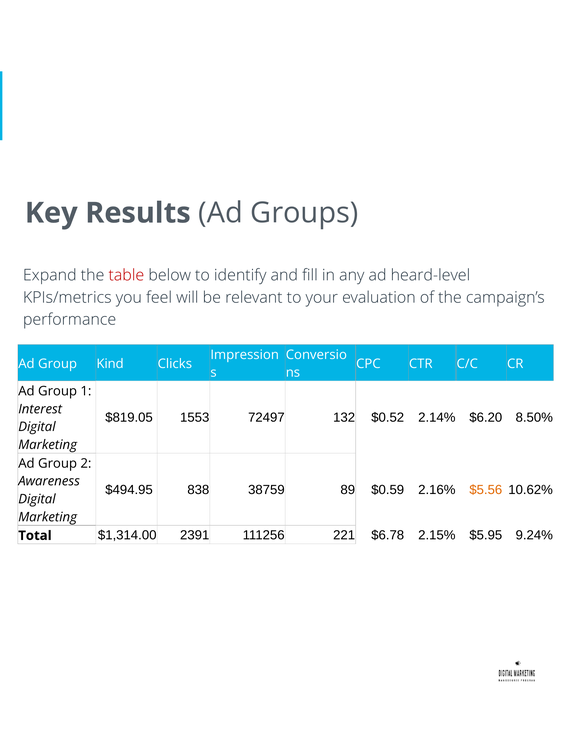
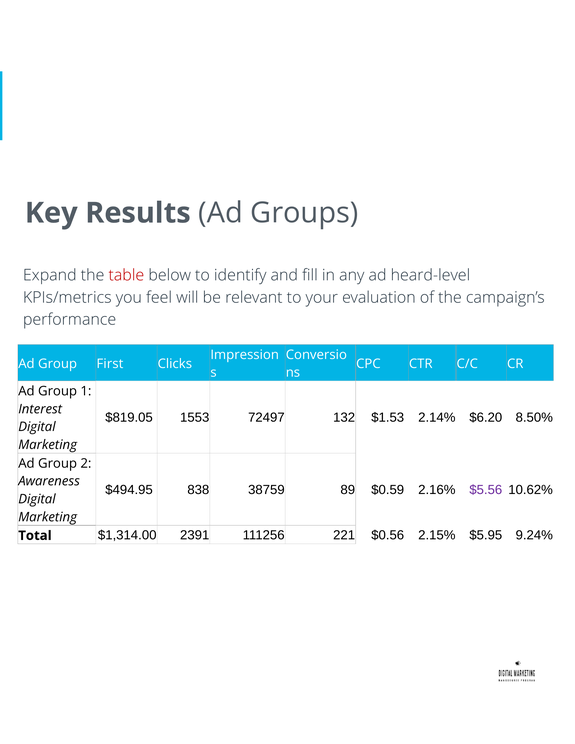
Kind: Kind -> First (110, 364)
$0.52: $0.52 -> $1.53 (388, 417)
$5.56 colour: orange -> purple (486, 490)
$6.78: $6.78 -> $0.56 (388, 535)
